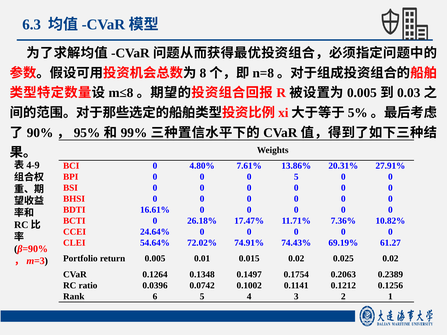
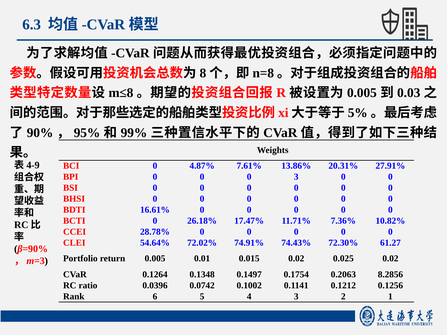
4.80%: 4.80% -> 4.87% (202, 166)
0 5: 5 -> 3 (296, 177)
24.64%: 24.64% -> 28.78% (155, 232)
69.19%: 69.19% -> 72.30% (343, 243)
0.2389: 0.2389 -> 8.2856 (390, 275)
